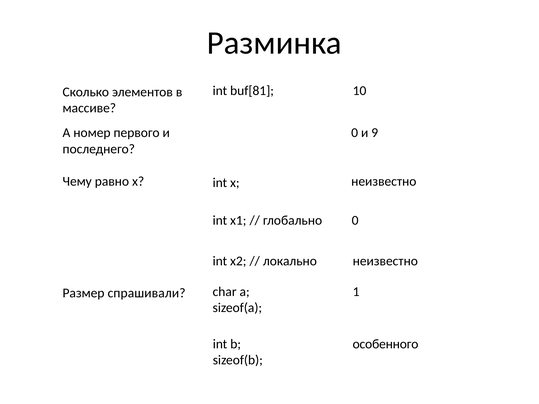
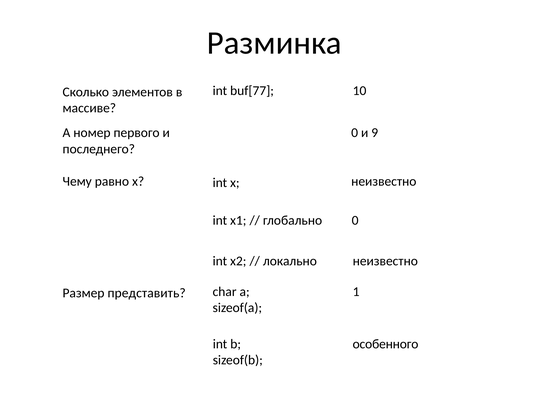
buf[81: buf[81 -> buf[77 (252, 91)
спрашивали: спрашивали -> представить (147, 293)
